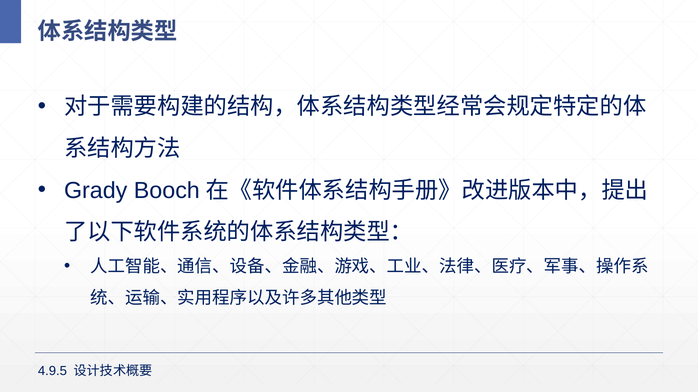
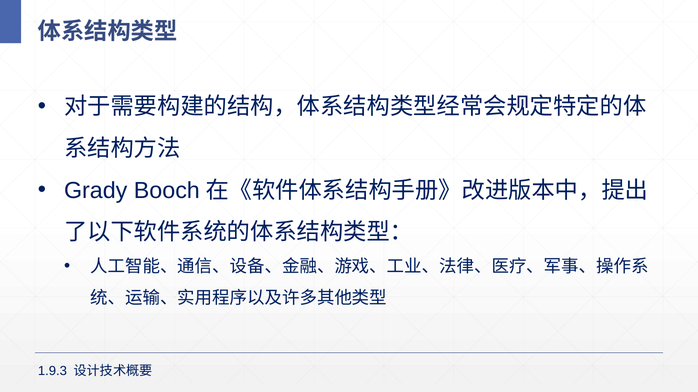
4.9.5: 4.9.5 -> 1.9.3 (52, 372)
